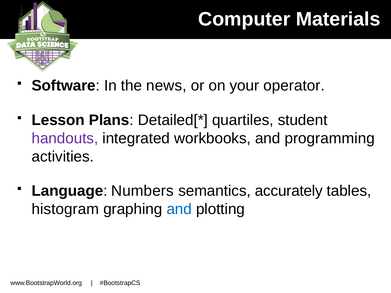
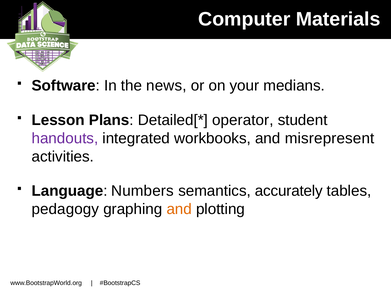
operator: operator -> medians (294, 86)
quartiles: quartiles -> operator (243, 120)
programming: programming -> misrepresent (330, 138)
histogram: histogram -> pedagogy (65, 209)
and colour: blue -> orange (179, 209)
